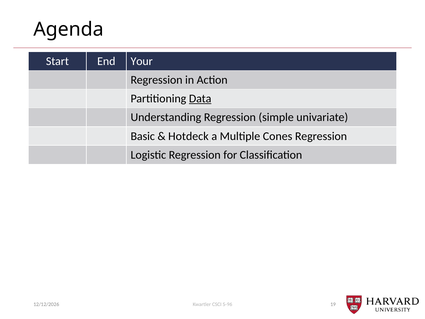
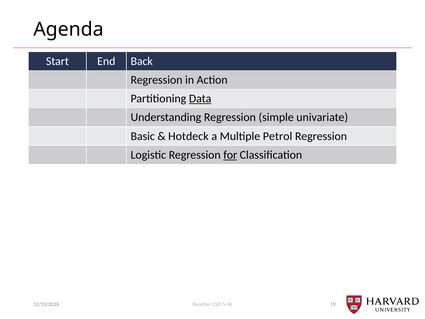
Your: Your -> Back (142, 61)
Cones: Cones -> Petrol (278, 136)
for underline: none -> present (230, 155)
